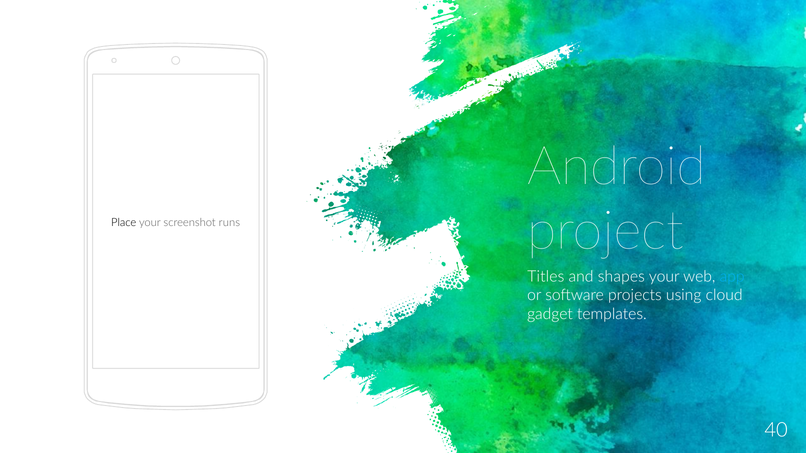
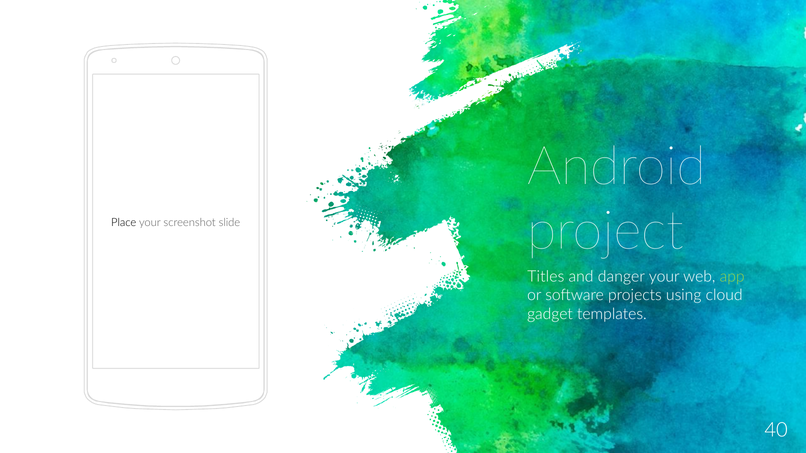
runs: runs -> slide (229, 223)
shapes: shapes -> danger (621, 277)
app colour: light blue -> light green (732, 277)
